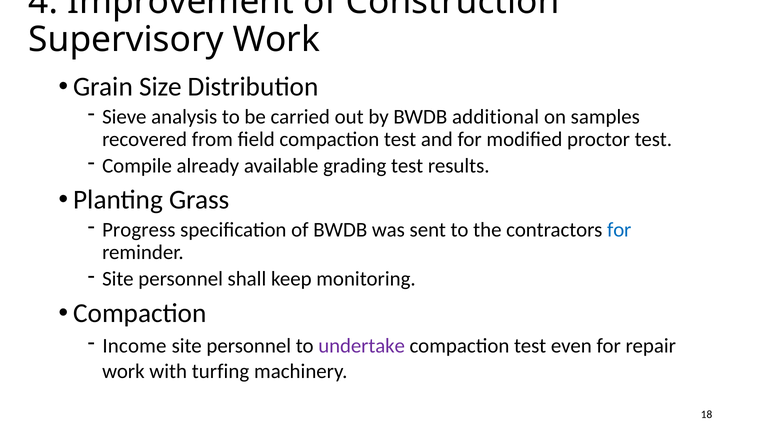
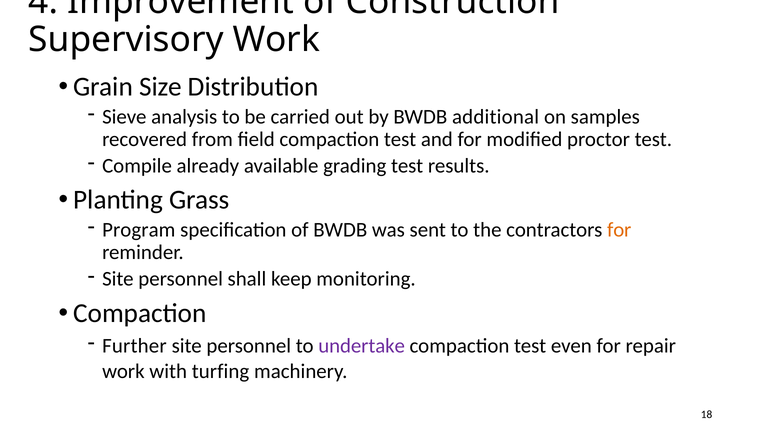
Progress: Progress -> Program (139, 230)
for colour: blue -> orange (619, 230)
Income: Income -> Further (134, 346)
